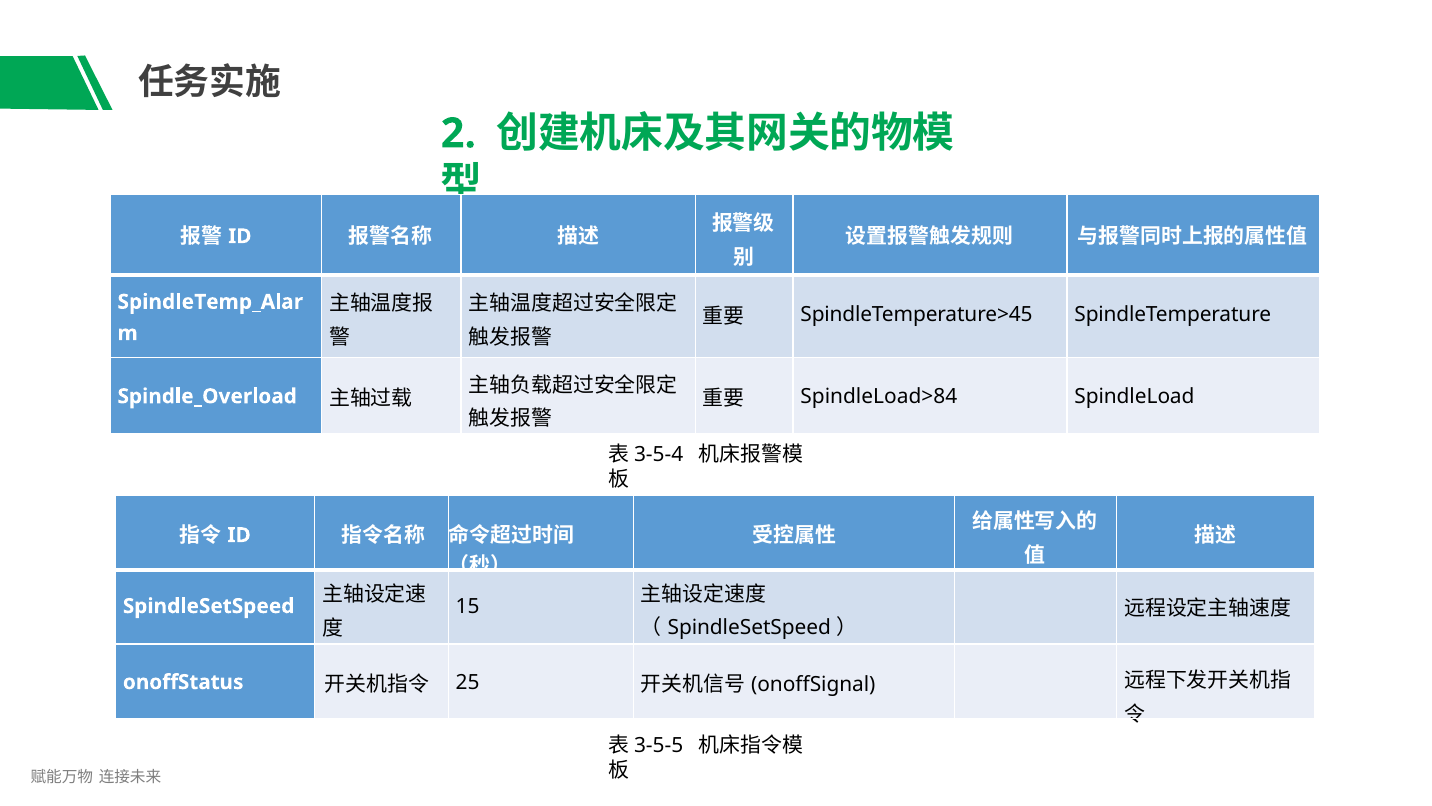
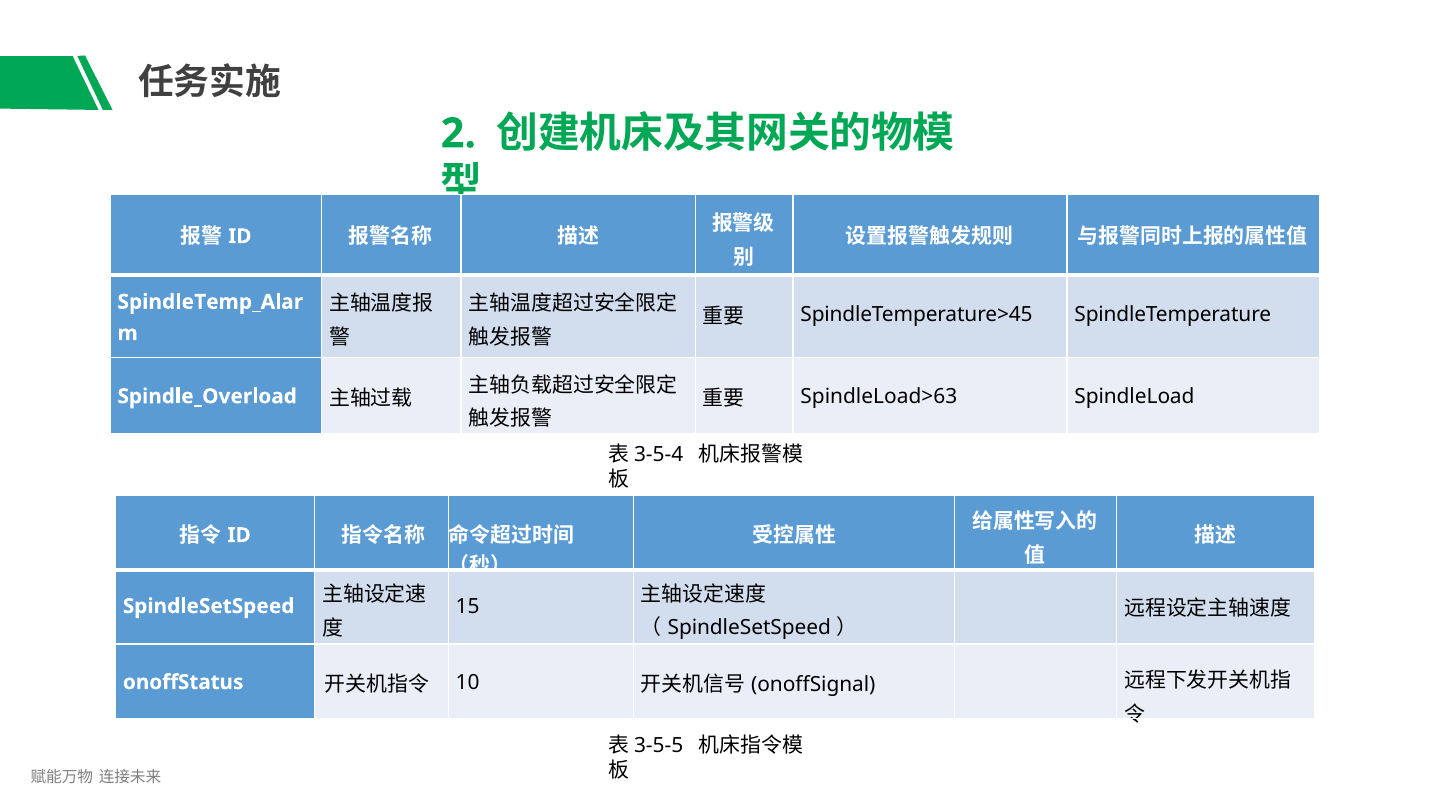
SpindleLoad>84: SpindleLoad>84 -> SpindleLoad>63 (879, 396)
25: 25 -> 10 (468, 682)
